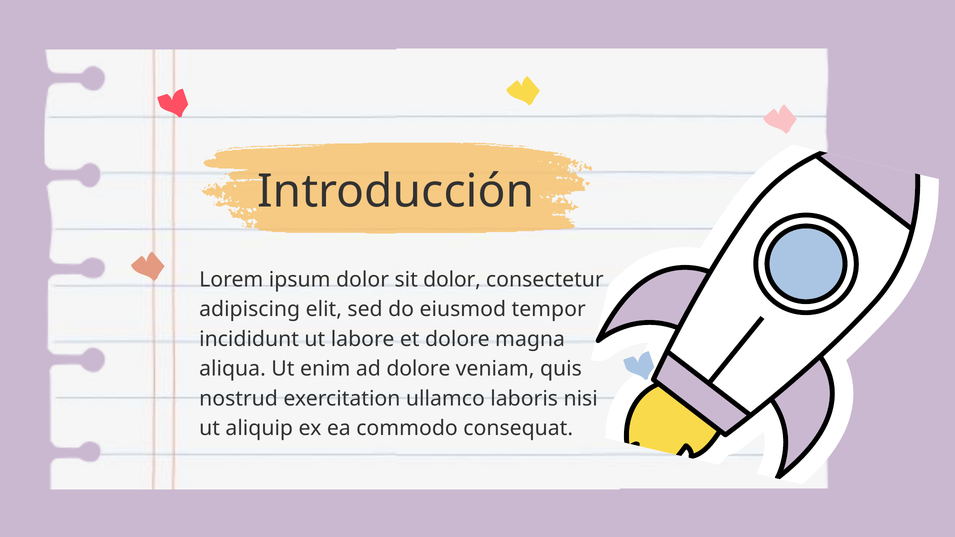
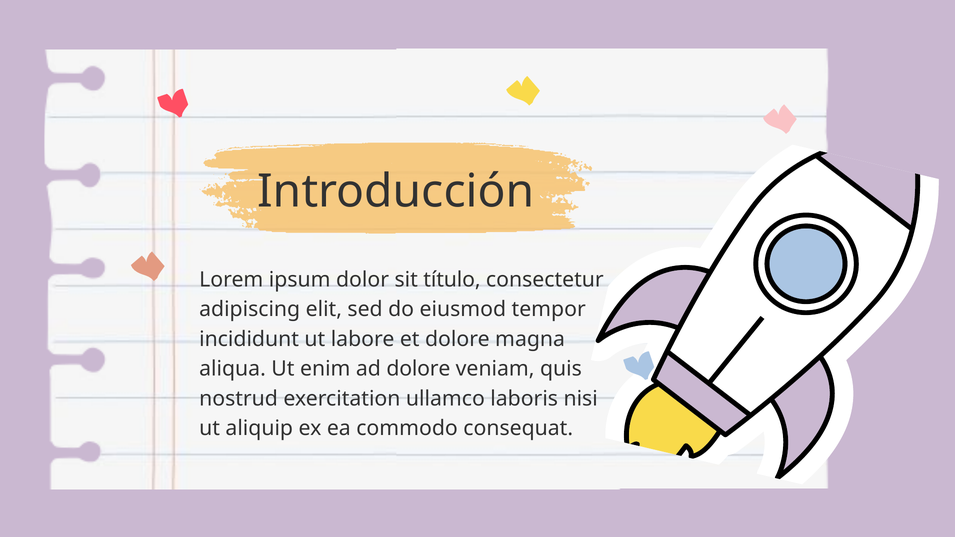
sit dolor: dolor -> título (452, 280)
